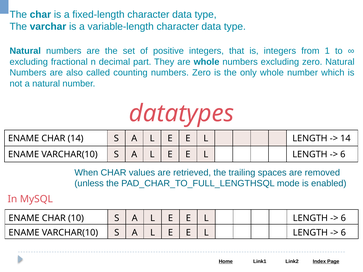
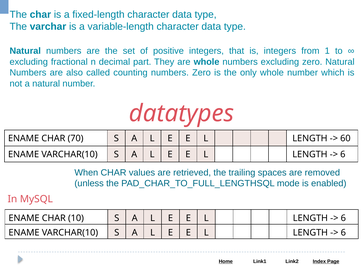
CHAR 14: 14 -> 70 (76, 139)
14: 14 -> 60 (345, 139)
